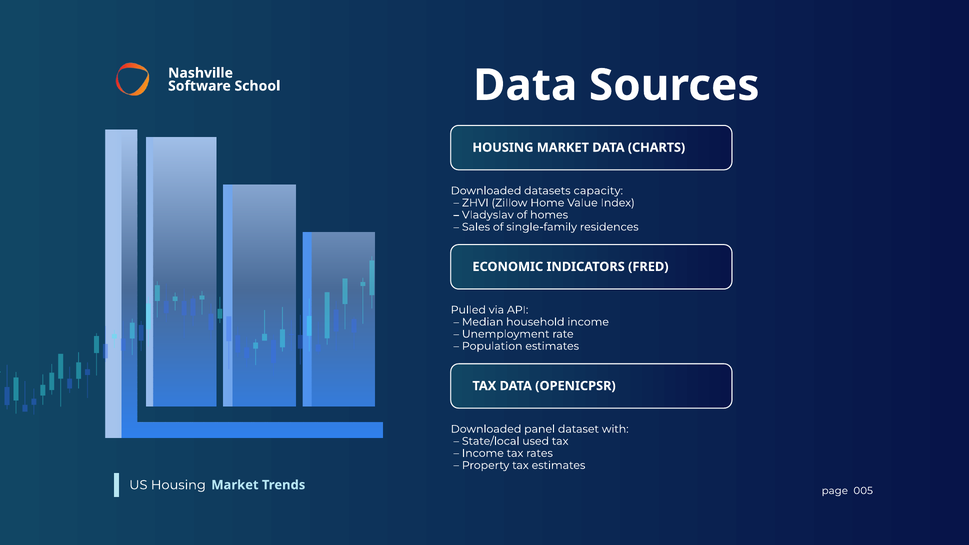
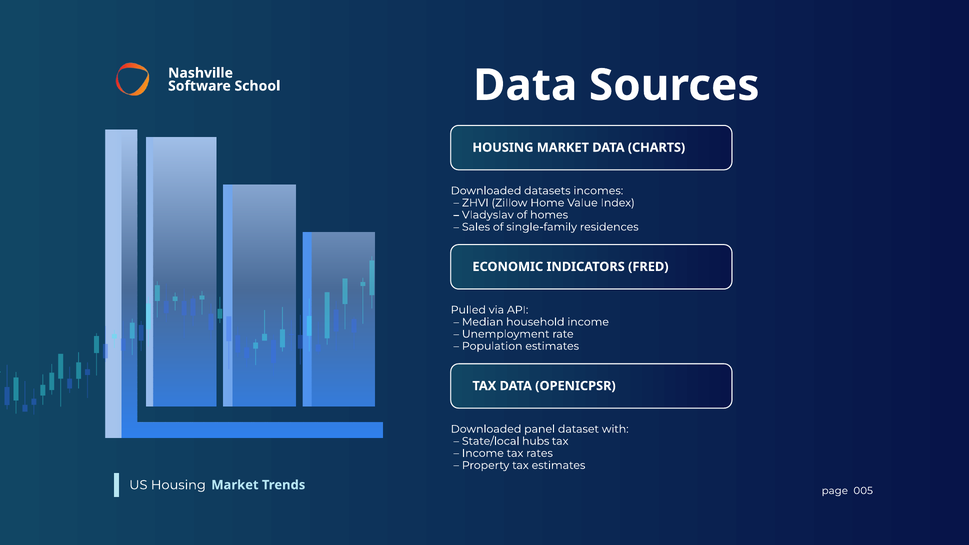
capacity: capacity -> incomes (598, 191)
used: used -> hubs (536, 441)
